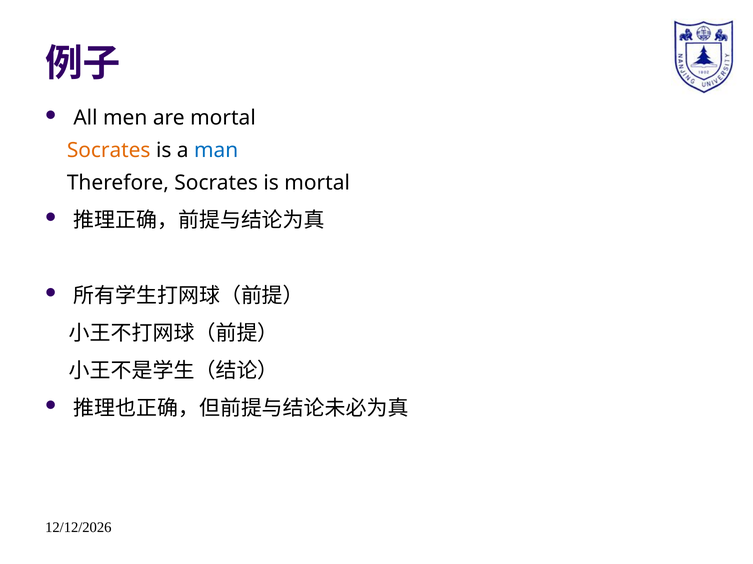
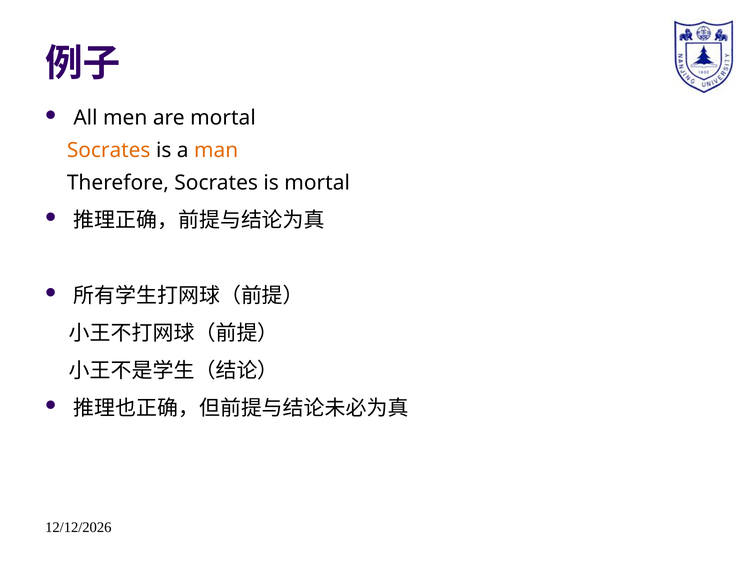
man colour: blue -> orange (216, 151)
